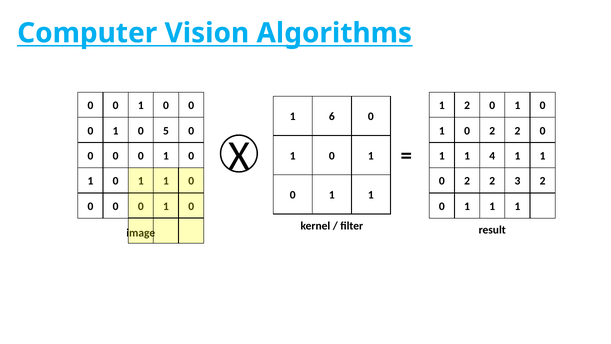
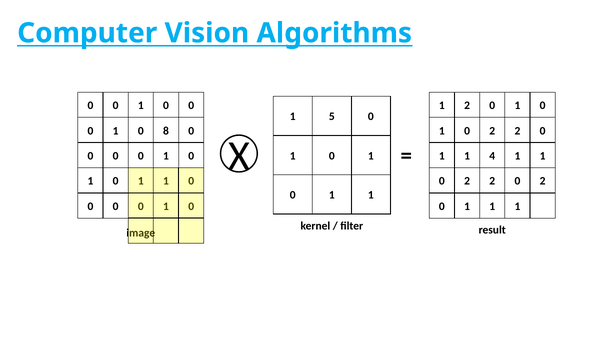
6: 6 -> 5 (332, 117)
5: 5 -> 8 (166, 131)
0 2 2 3: 3 -> 0 (517, 181)
